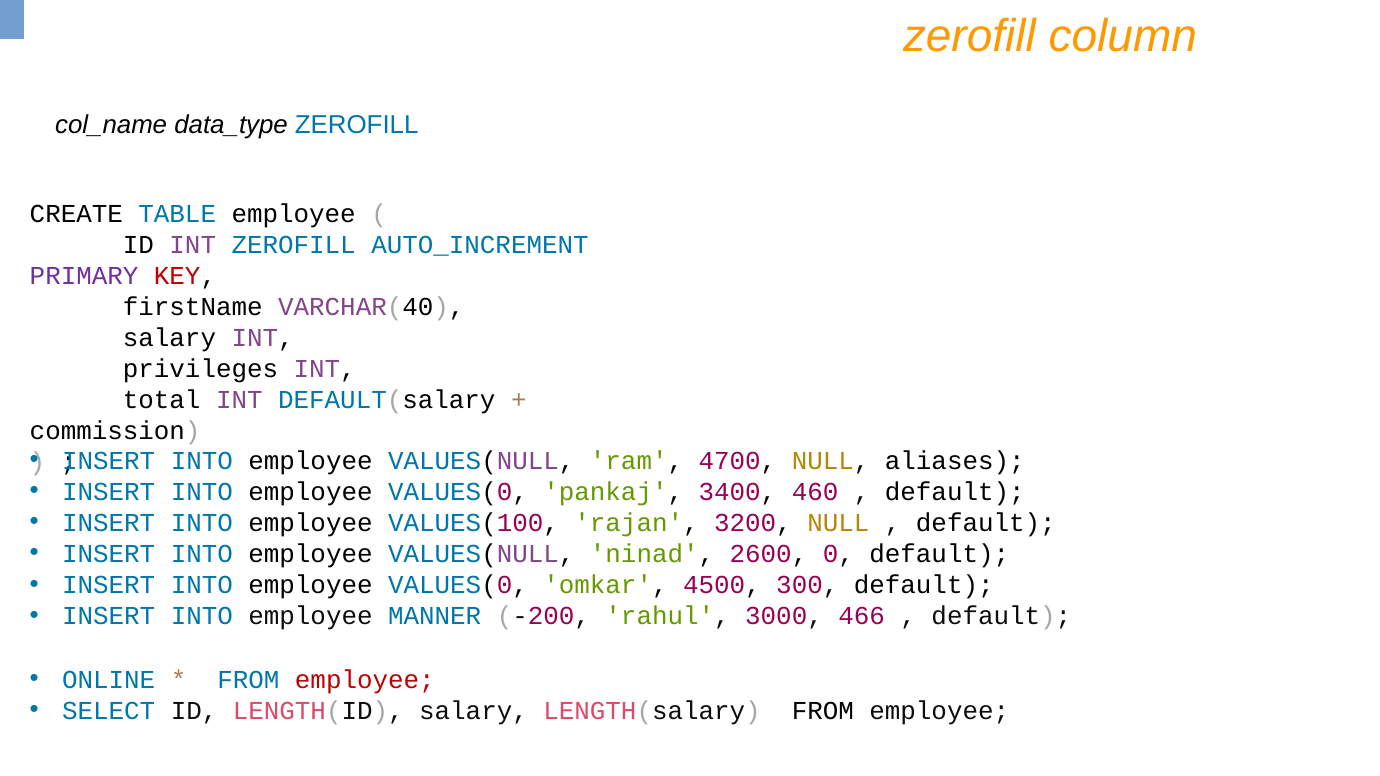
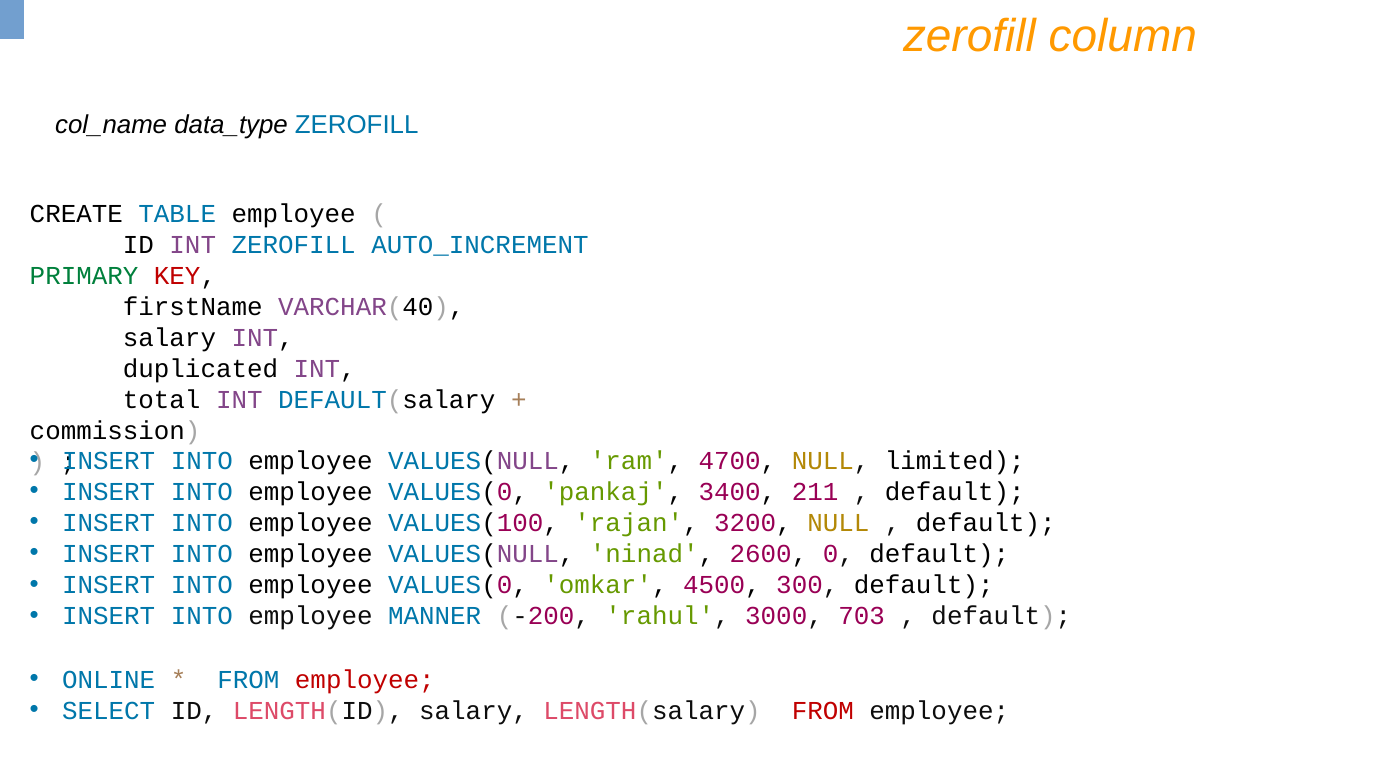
PRIMARY colour: purple -> green (84, 276)
privileges: privileges -> duplicated (201, 369)
aliases: aliases -> limited (955, 461)
460: 460 -> 211 (815, 492)
466: 466 -> 703 (862, 616)
FROM colour: black -> red (823, 711)
